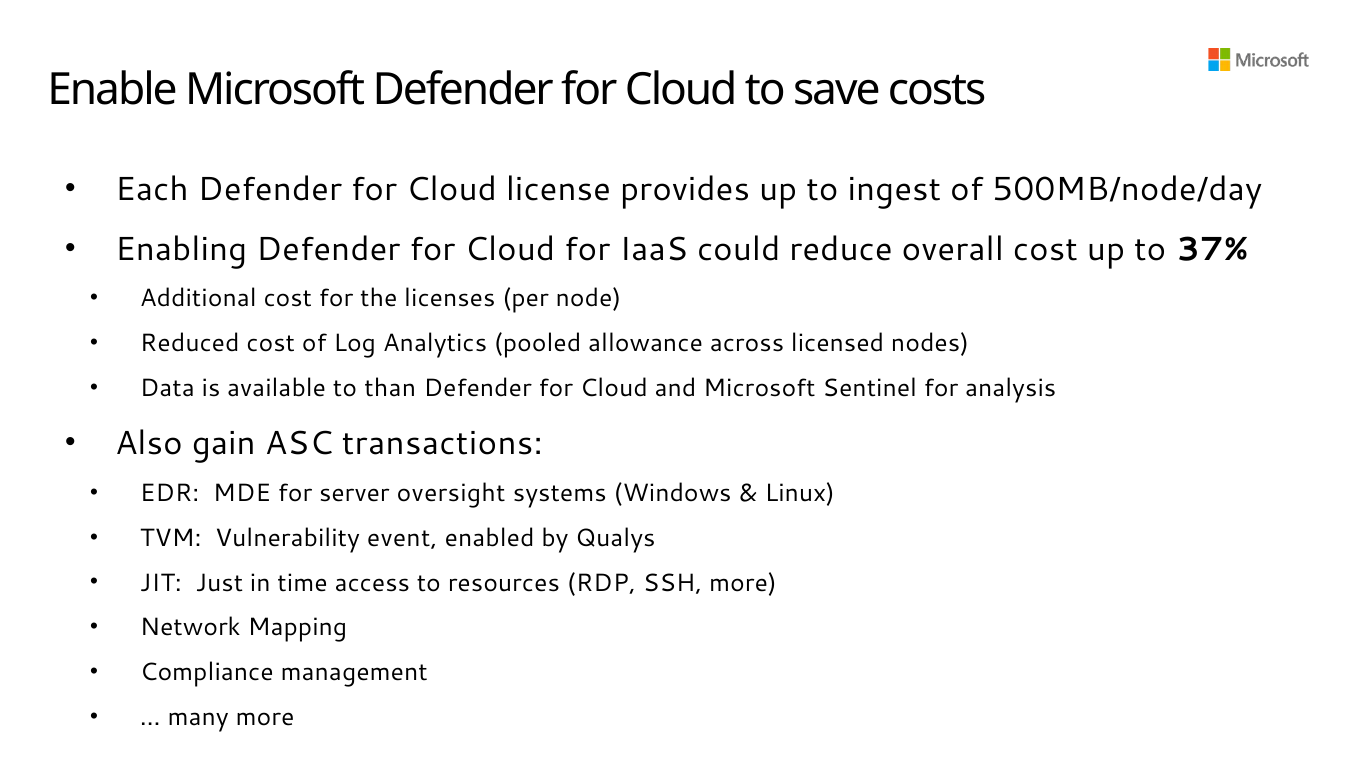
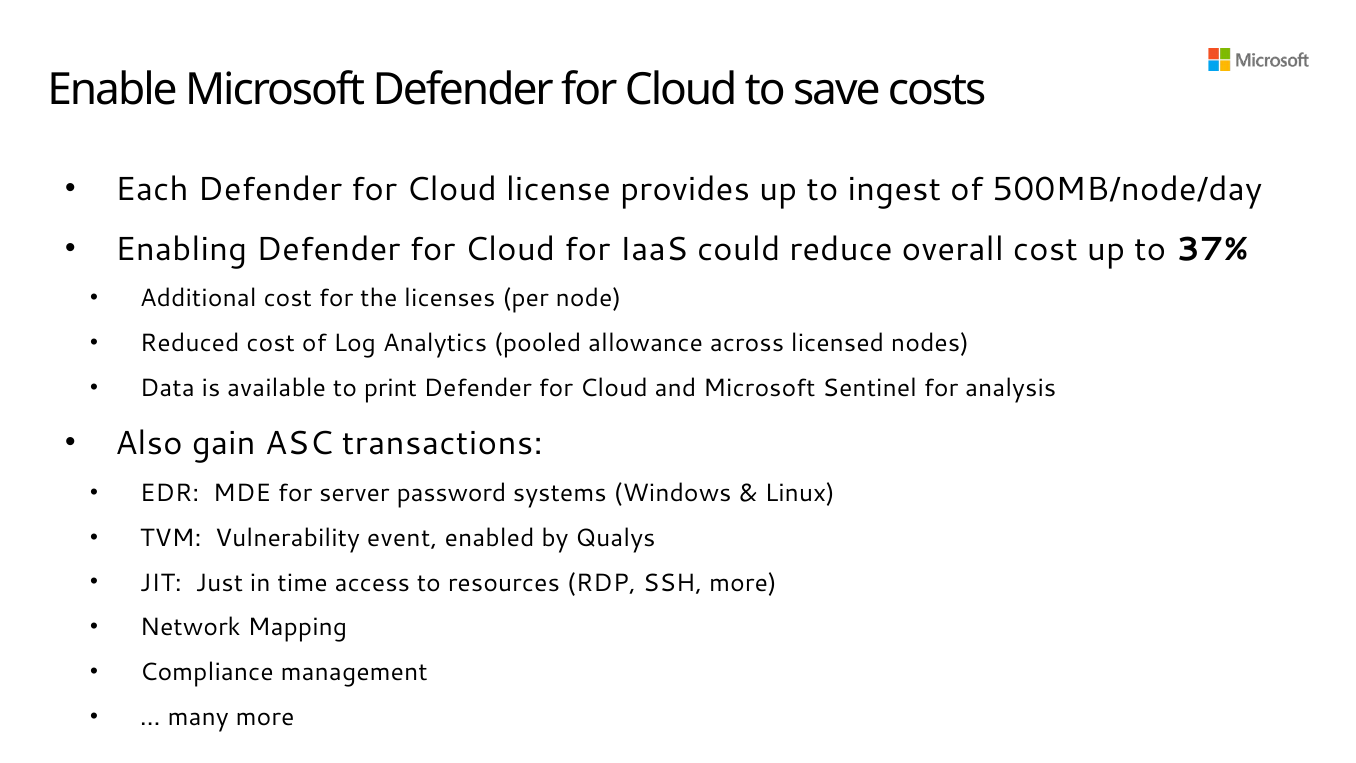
than: than -> print (390, 388)
oversight: oversight -> password (451, 493)
